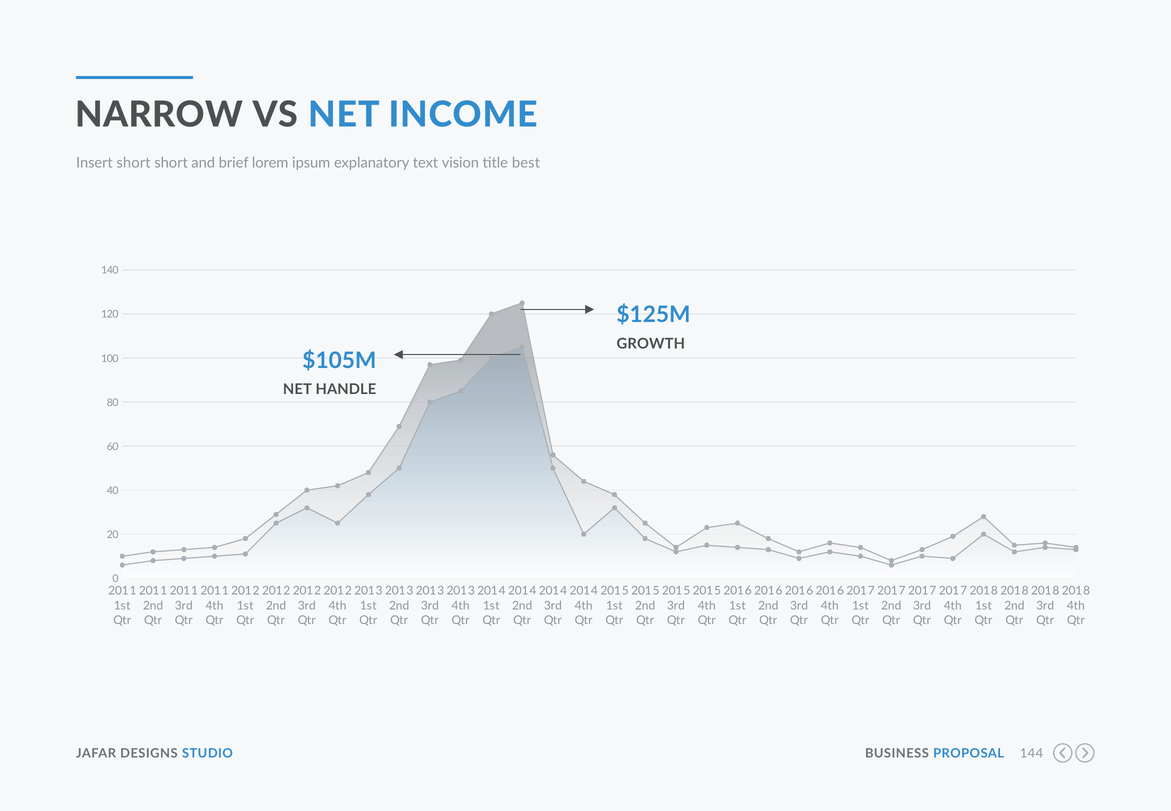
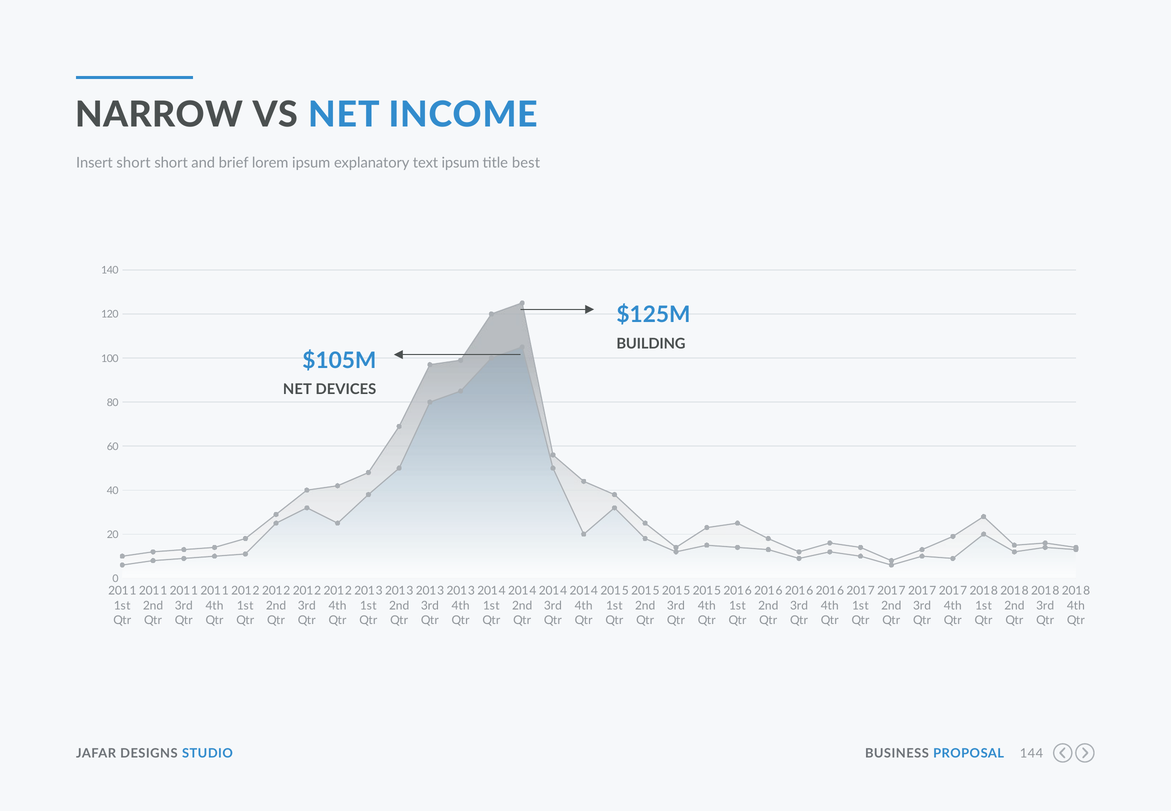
text vision: vision -> ipsum (460, 163)
GROWTH: GROWTH -> BUILDING (651, 344)
HANDLE: HANDLE -> DEVICES (346, 389)
